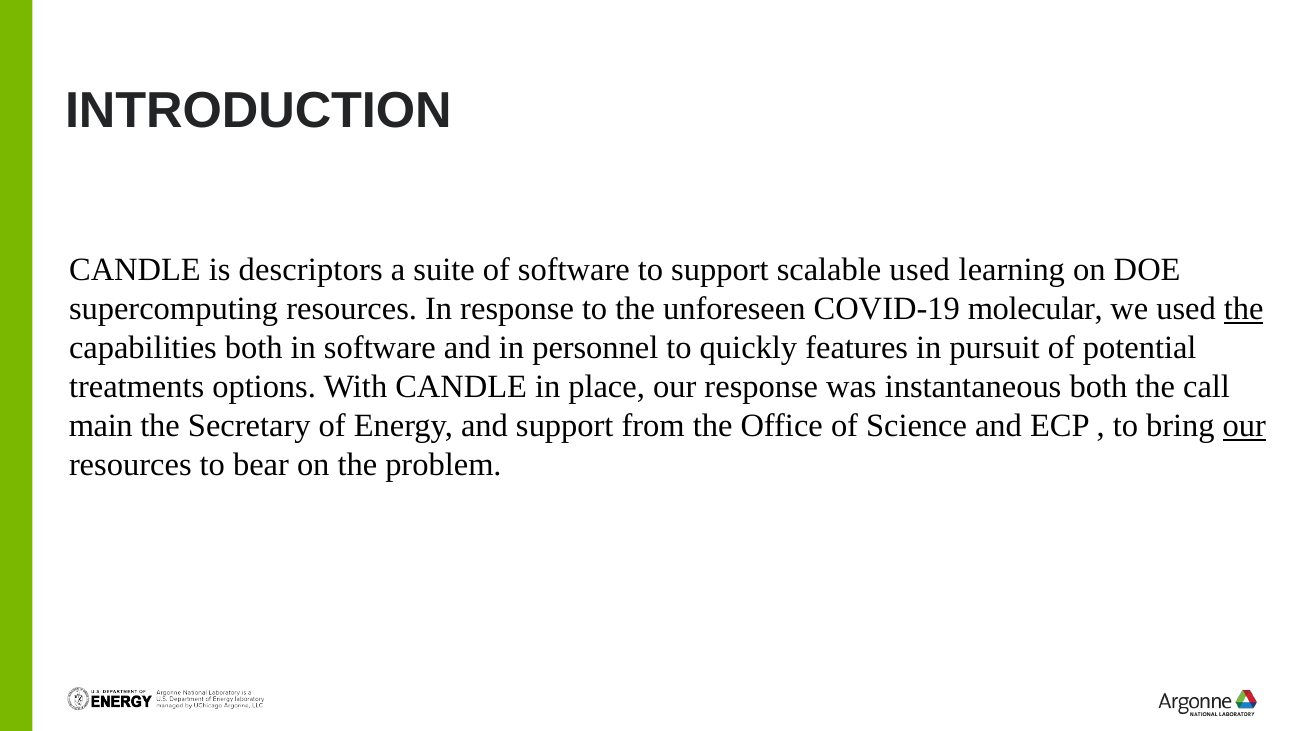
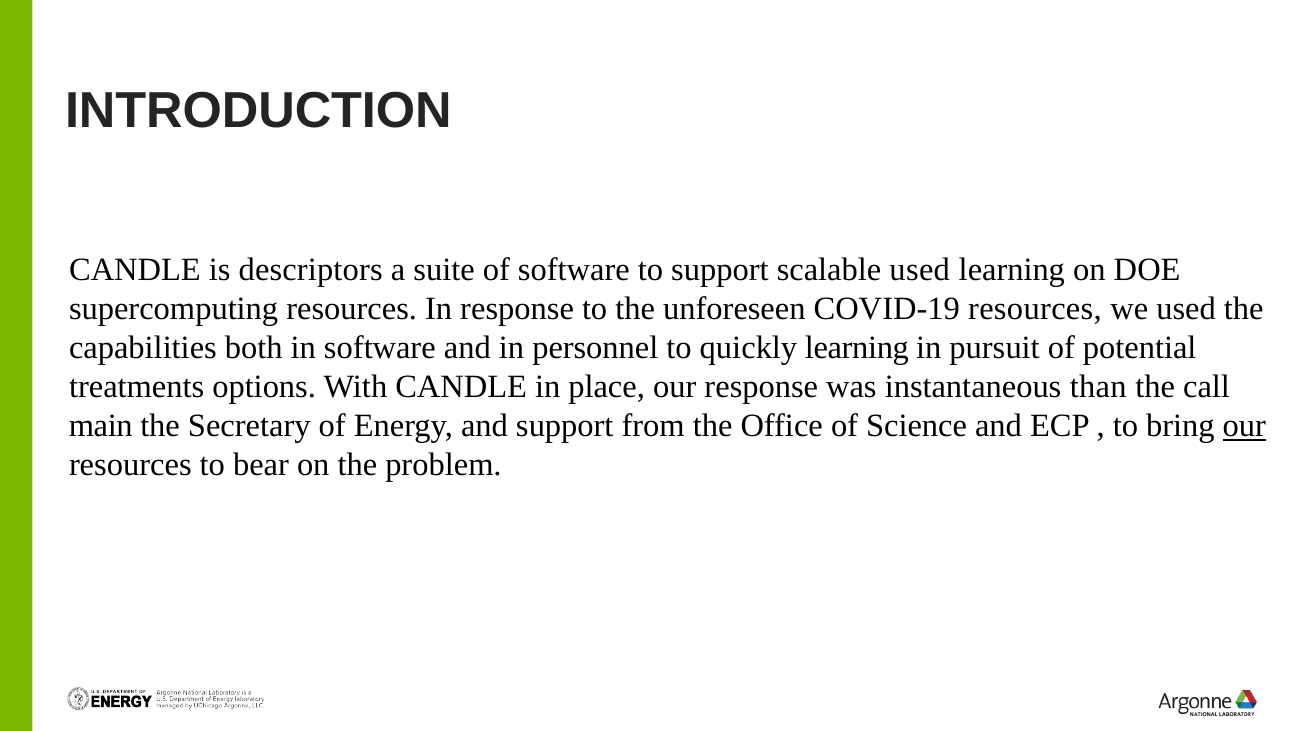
COVID-19 molecular: molecular -> resources (1035, 309)
the underline: present -> none (1244, 309)
quickly features: features -> learning (857, 348)
instantaneous both: both -> than (1098, 387)
